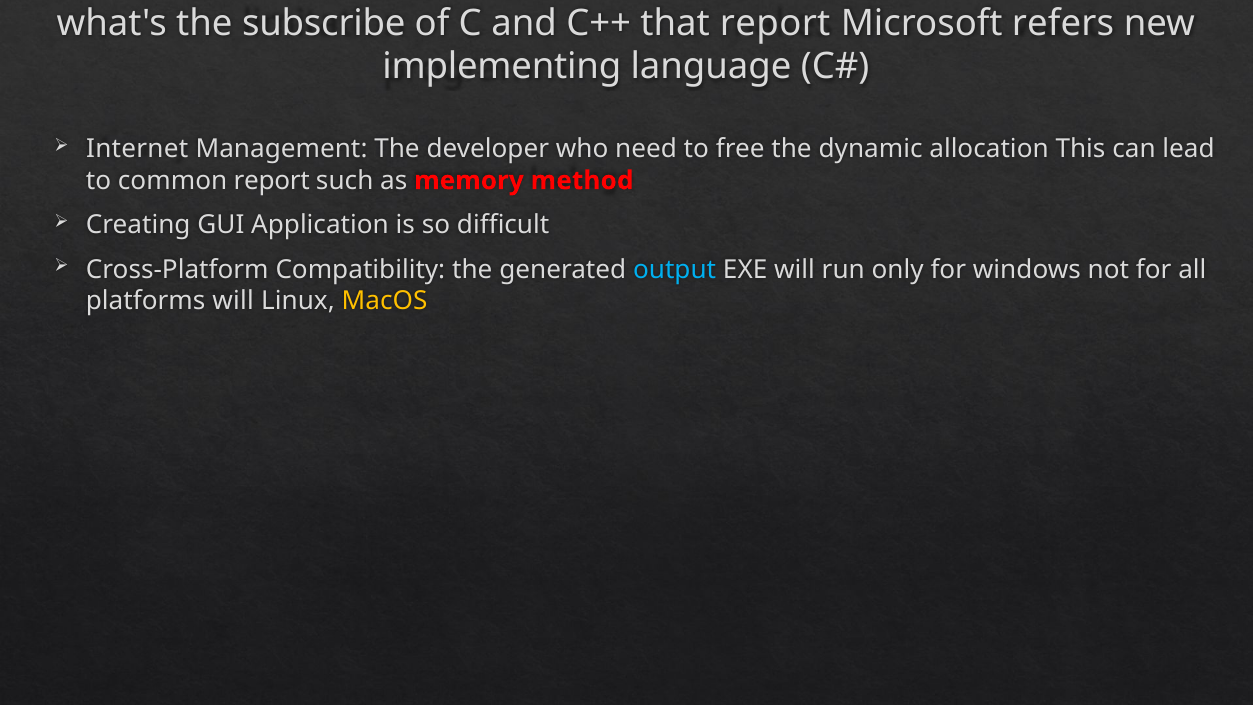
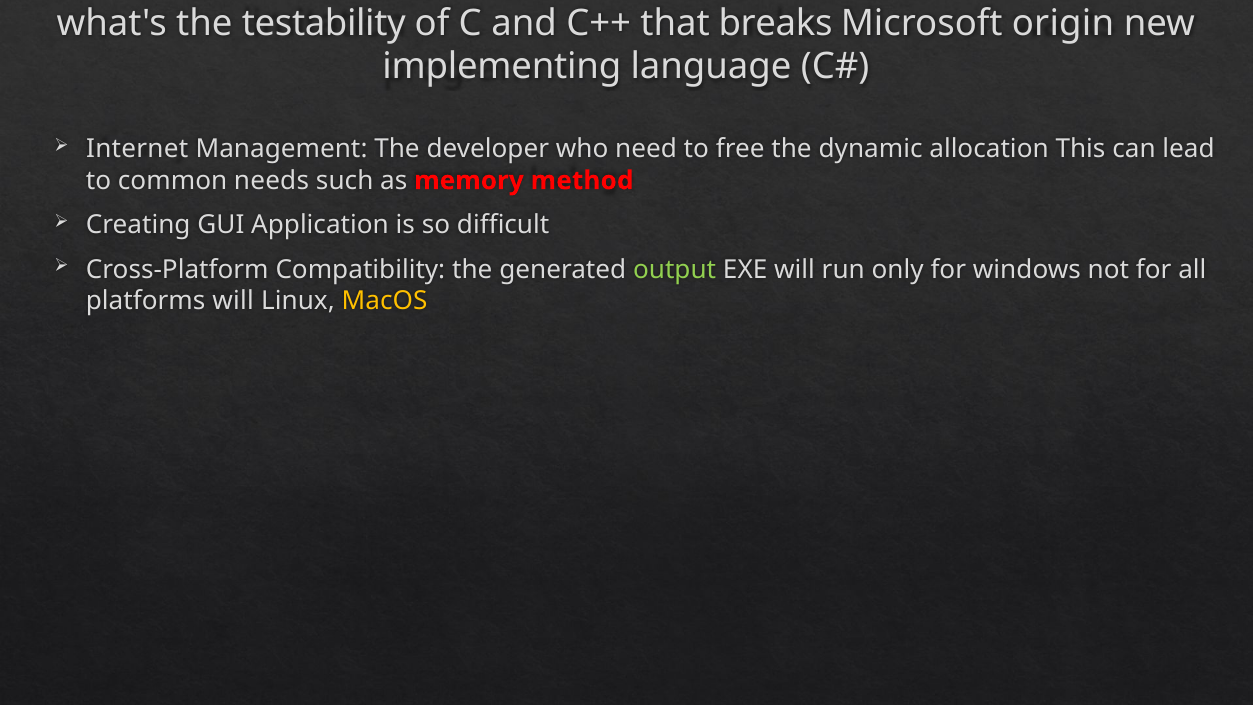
subscribe: subscribe -> testability (324, 23)
that report: report -> breaks (776, 23)
refers: refers -> origin (1063, 23)
common report: report -> needs (272, 181)
output colour: light blue -> light green (675, 269)
